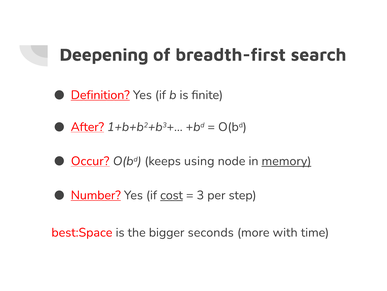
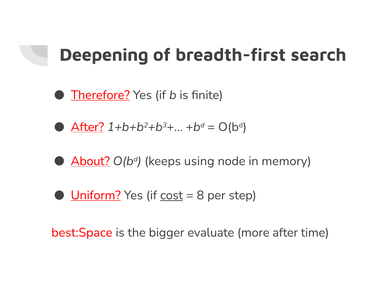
Definition: Definition -> Therefore (100, 95)
Occur: Occur -> About (90, 161)
memory underline: present -> none (286, 161)
Number: Number -> Uniform (96, 195)
3: 3 -> 8 (200, 195)
seconds: seconds -> evaluate (211, 232)
more with: with -> after (285, 232)
